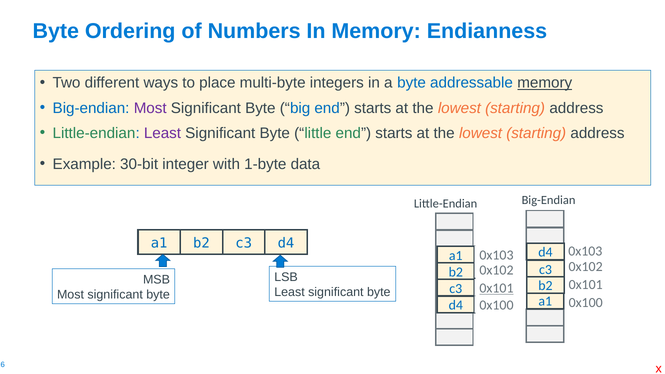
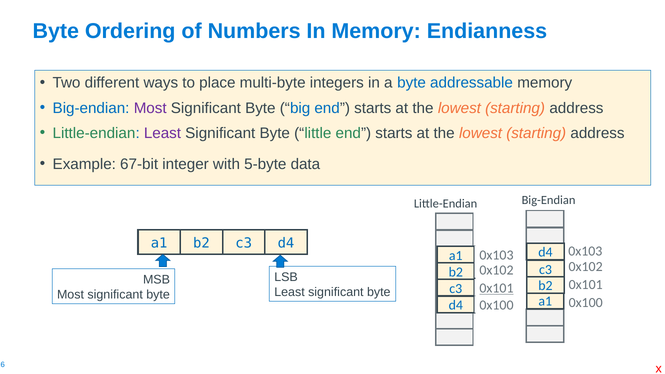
memory underline: present -> none (545, 83)
30-bit: 30-bit -> 67-bit (139, 164)
1-byte: 1-byte -> 5-byte (265, 164)
